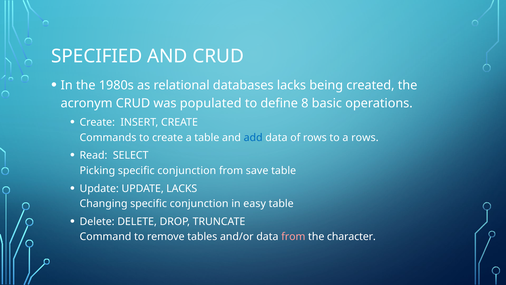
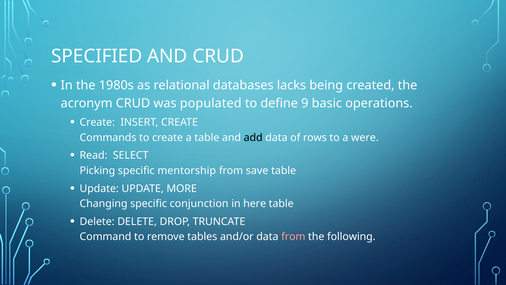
8: 8 -> 9 (305, 103)
add colour: blue -> black (253, 137)
a rows: rows -> were (365, 137)
Picking specific conjunction: conjunction -> mentorship (187, 170)
UPDATE LACKS: LACKS -> MORE (182, 188)
easy: easy -> here (255, 203)
character: character -> following (351, 236)
